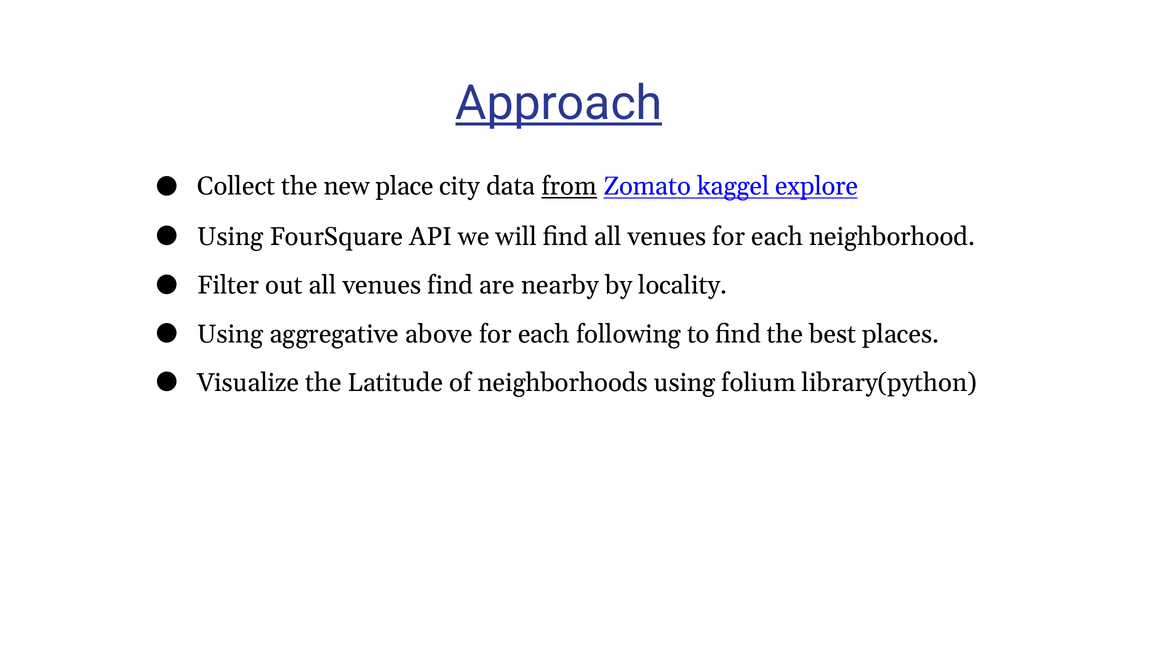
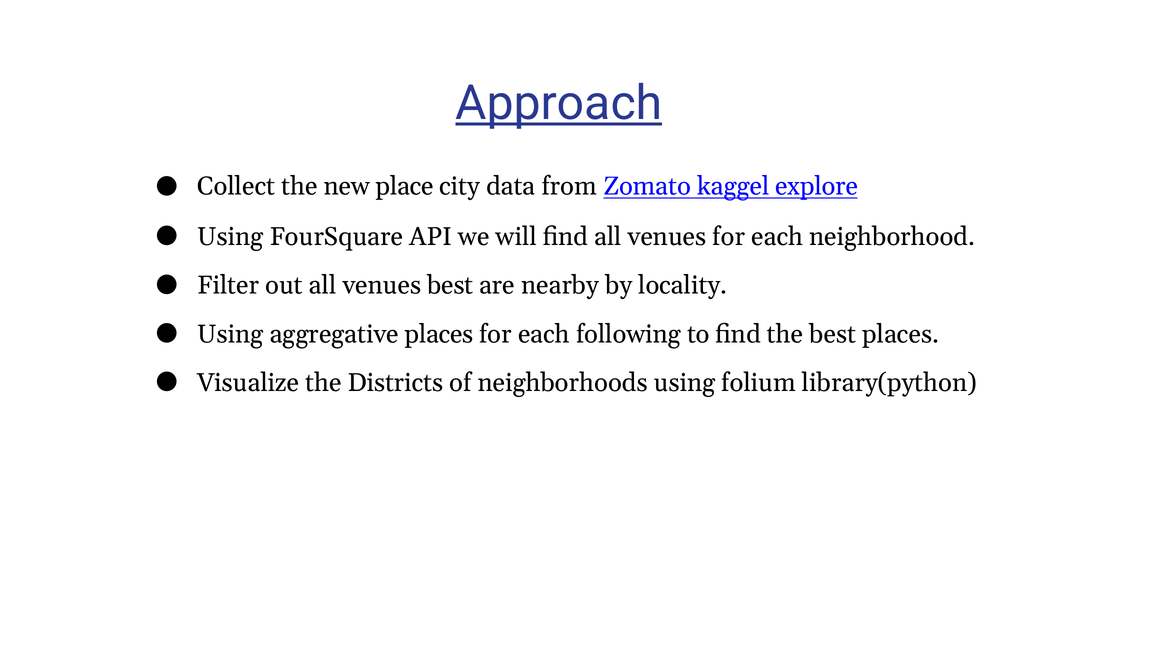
from underline: present -> none (569, 187)
venues find: find -> best (450, 286)
aggregative above: above -> places (439, 334)
Latitude: Latitude -> Districts (395, 383)
